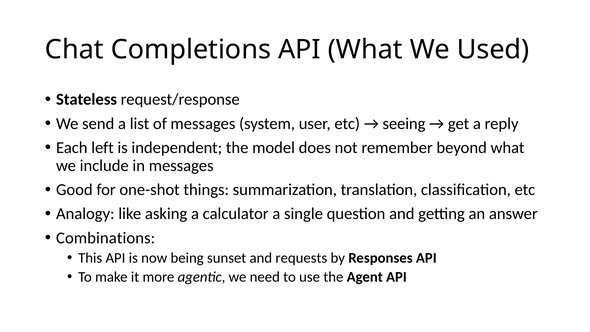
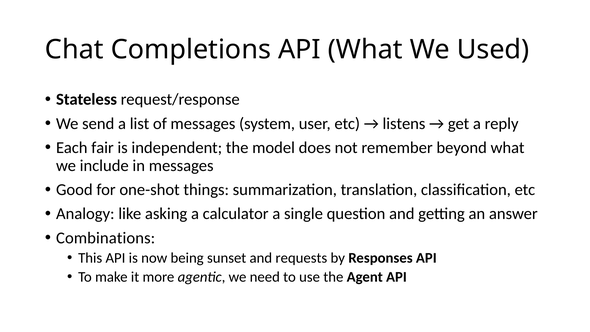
seeing: seeing -> listens (404, 124)
left: left -> fair (103, 148)
